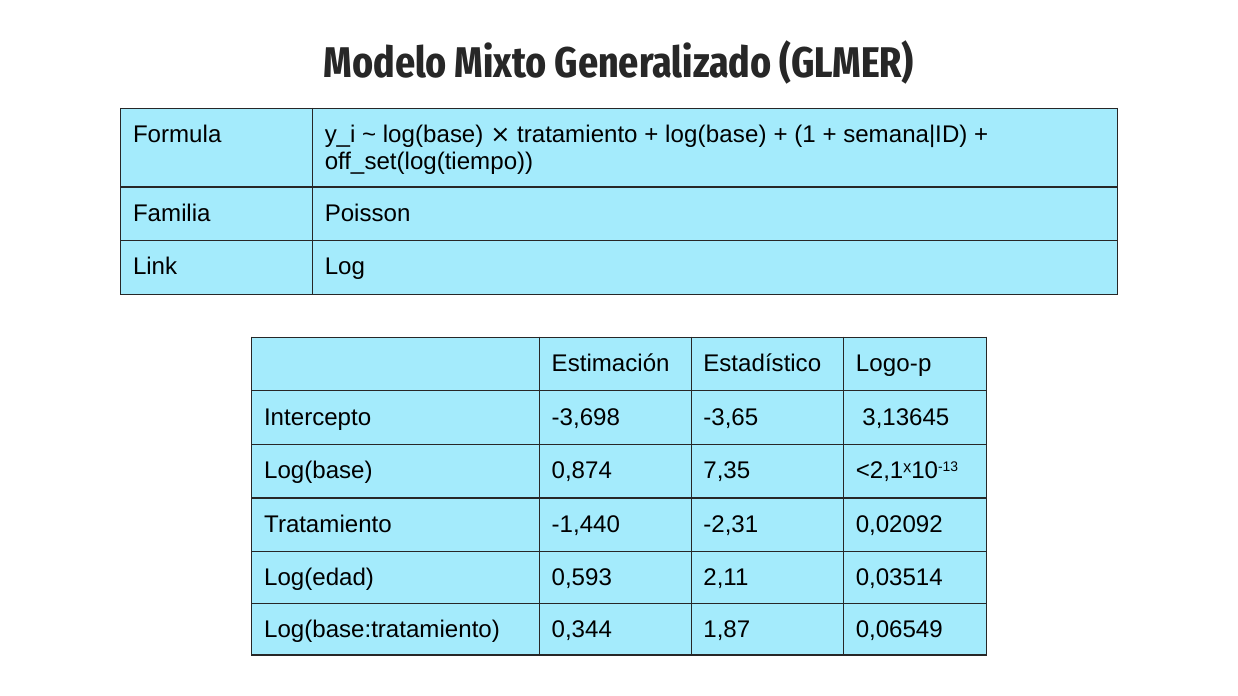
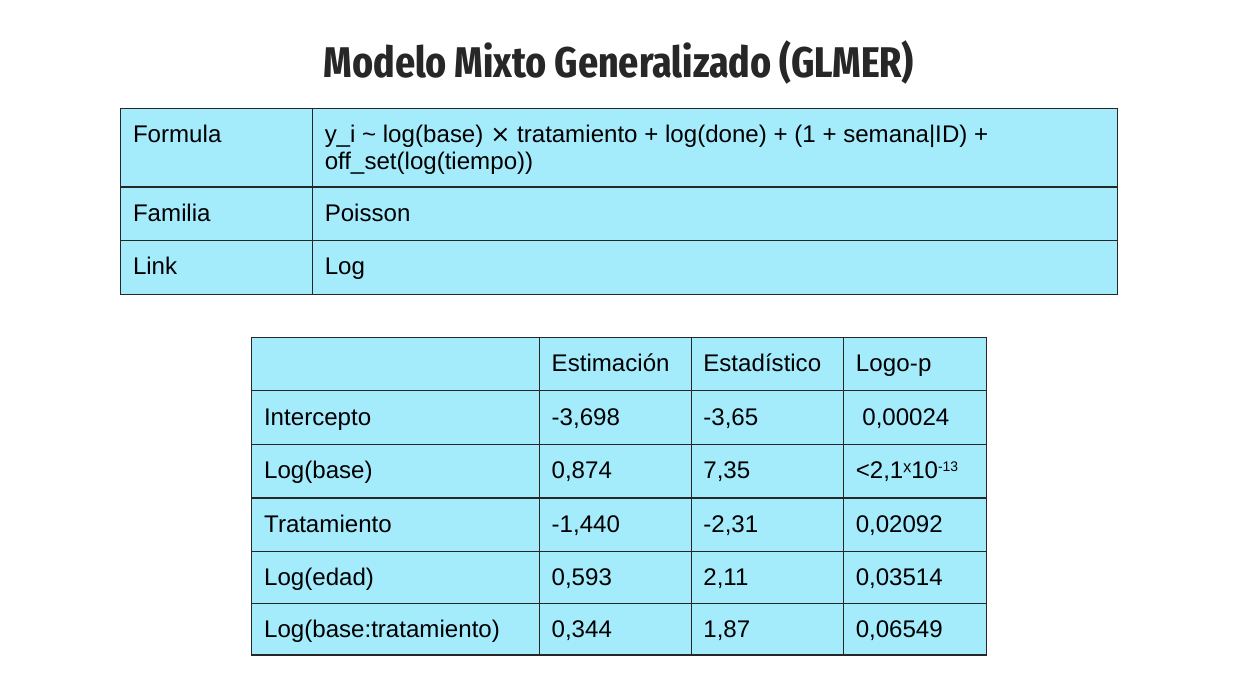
log(base: log(base -> log(done (716, 135)
3,13645: 3,13645 -> 0,00024 (906, 417)
